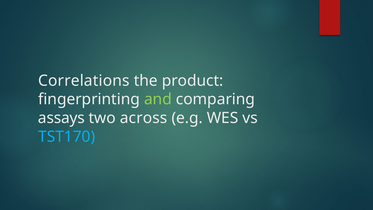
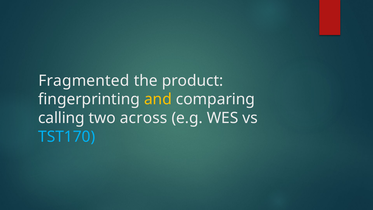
Correlations: Correlations -> Fragmented (84, 81)
and colour: light green -> yellow (158, 99)
assays: assays -> calling (61, 118)
